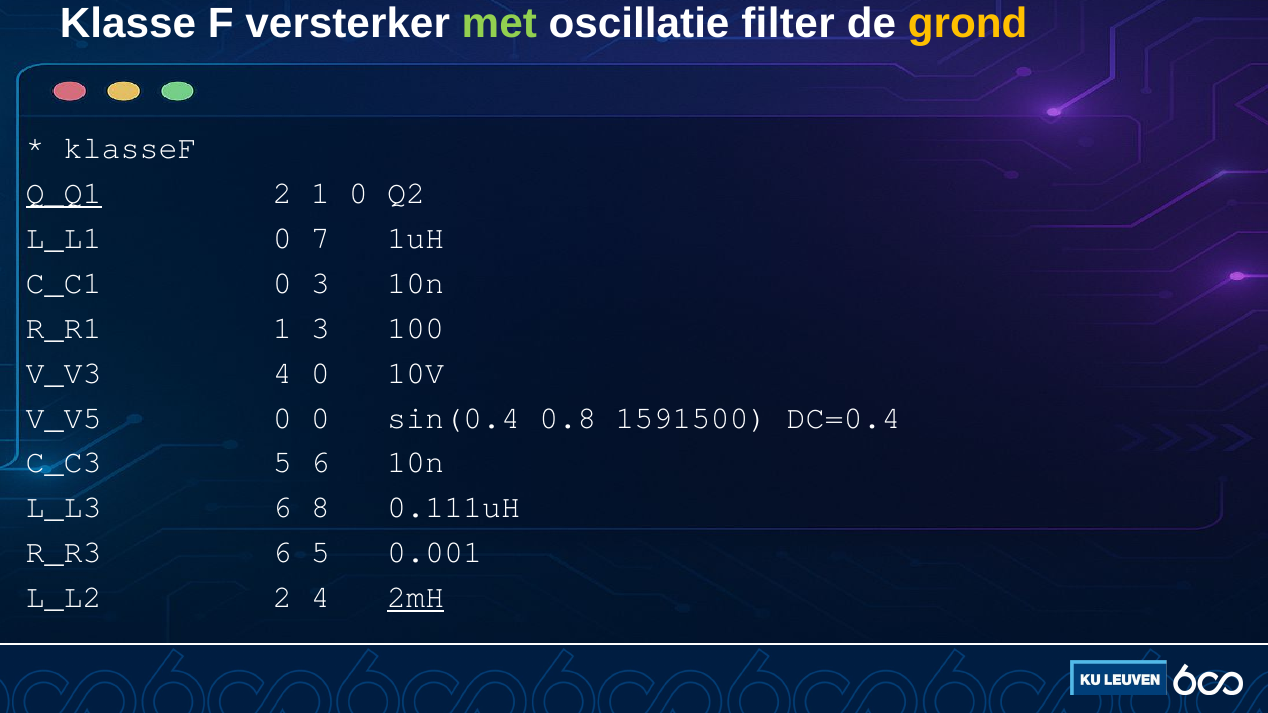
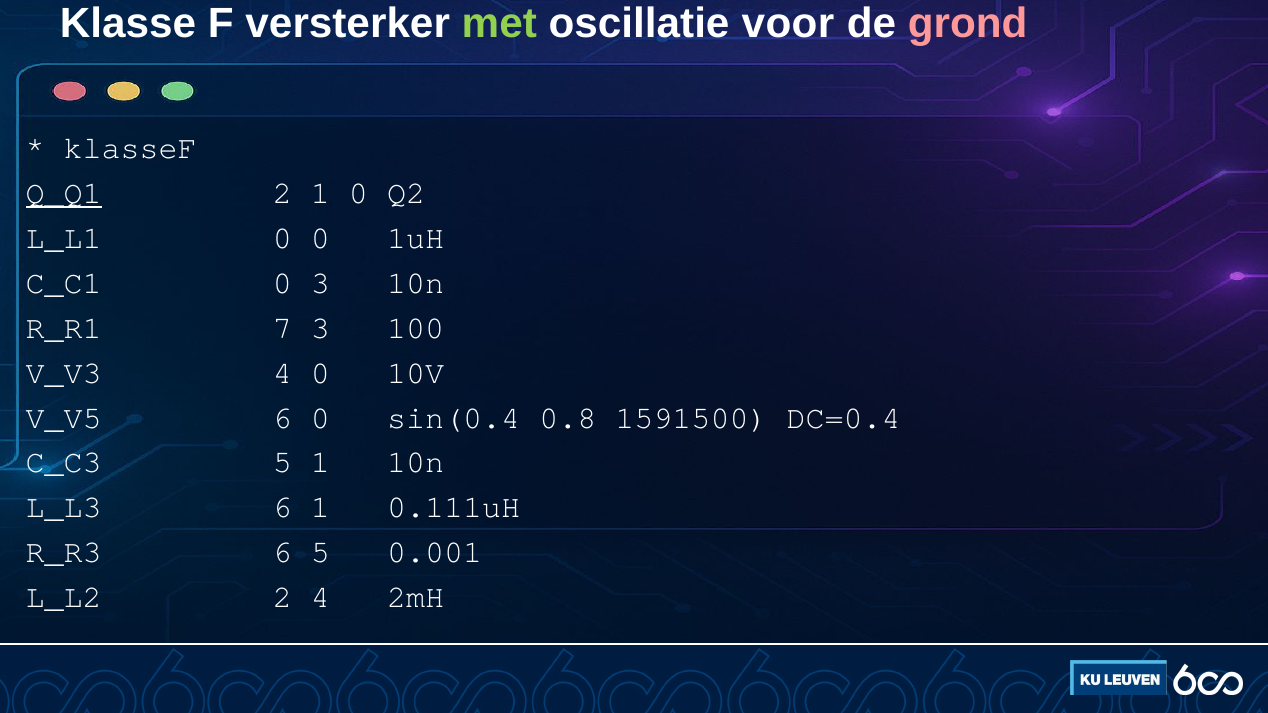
filter: filter -> voor (788, 23)
grond colour: yellow -> pink (968, 23)
0 7: 7 -> 0 (320, 238)
R_R1 1: 1 -> 7 (282, 328)
V_V5 0: 0 -> 6 (282, 418)
5 6: 6 -> 1 (320, 463)
6 8: 8 -> 1 (320, 508)
2mH underline: present -> none (416, 597)
